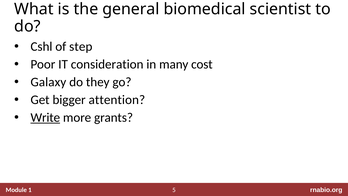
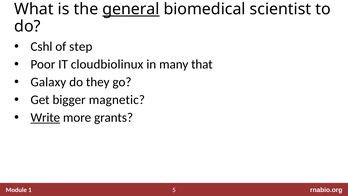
general underline: none -> present (131, 9)
consideration: consideration -> cloudbiolinux (107, 64)
cost: cost -> that (202, 64)
attention: attention -> magnetic (117, 100)
